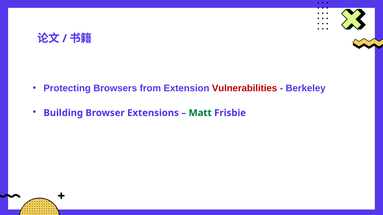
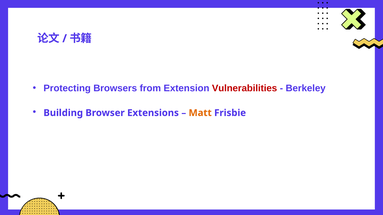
Matt colour: green -> orange (200, 113)
